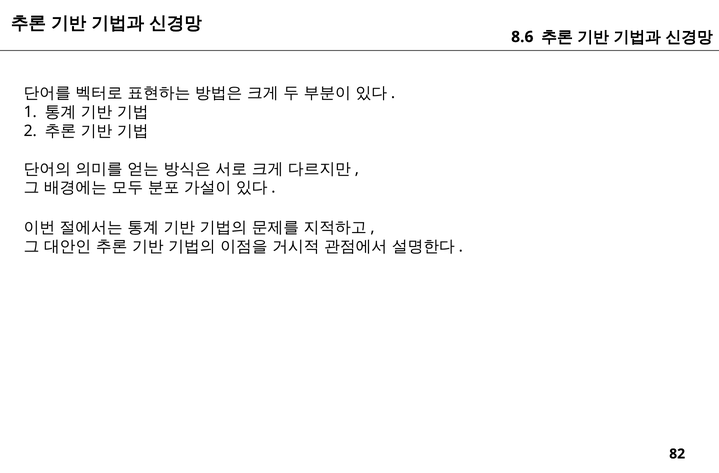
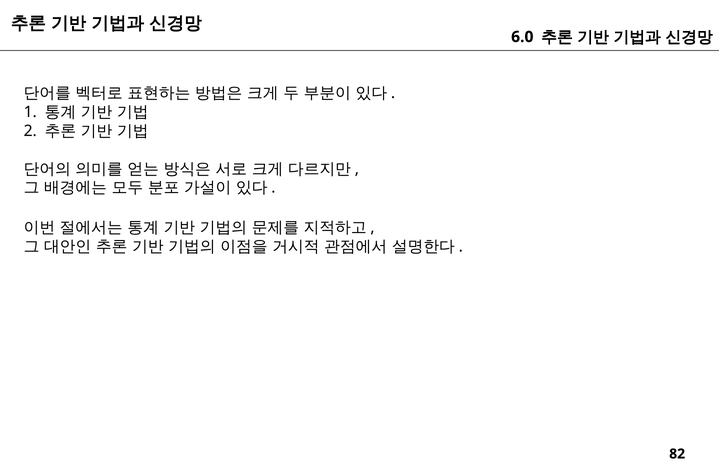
8.6: 8.6 -> 6.0 (522, 37)
